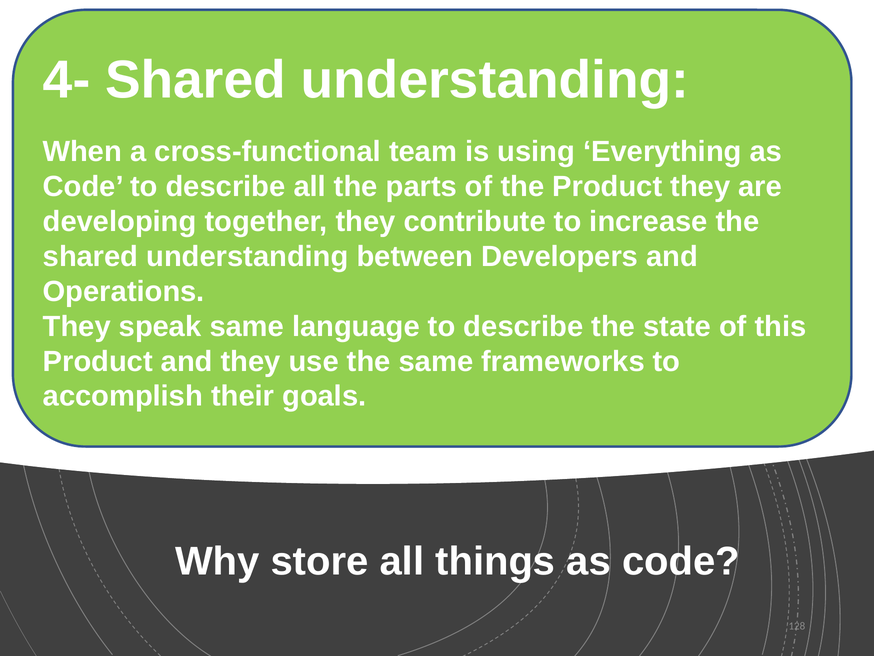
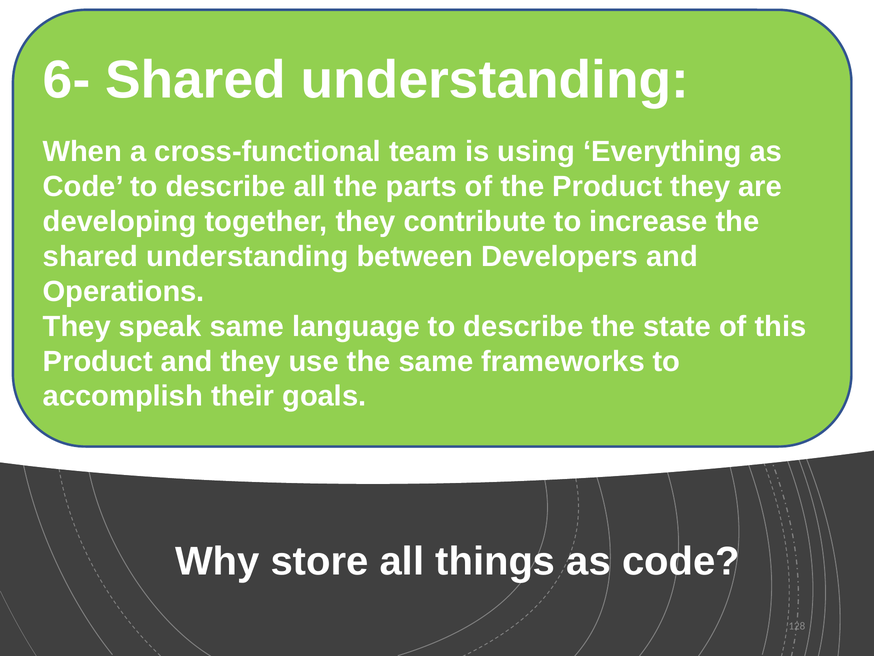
4-: 4- -> 6- (67, 80)
